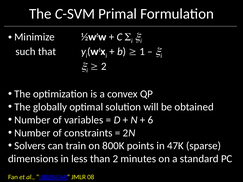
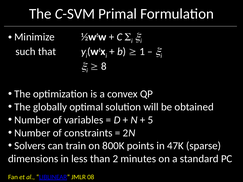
2: 2 -> 8 (104, 66)
6: 6 -> 5 (151, 120)
